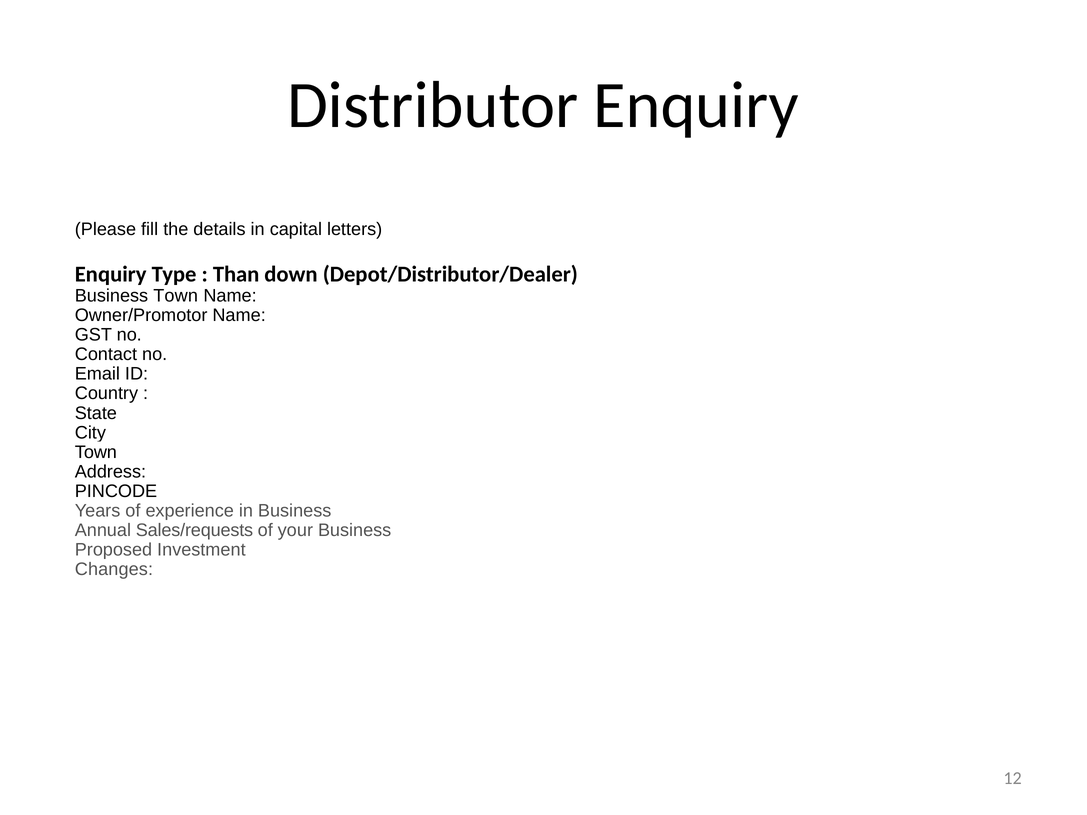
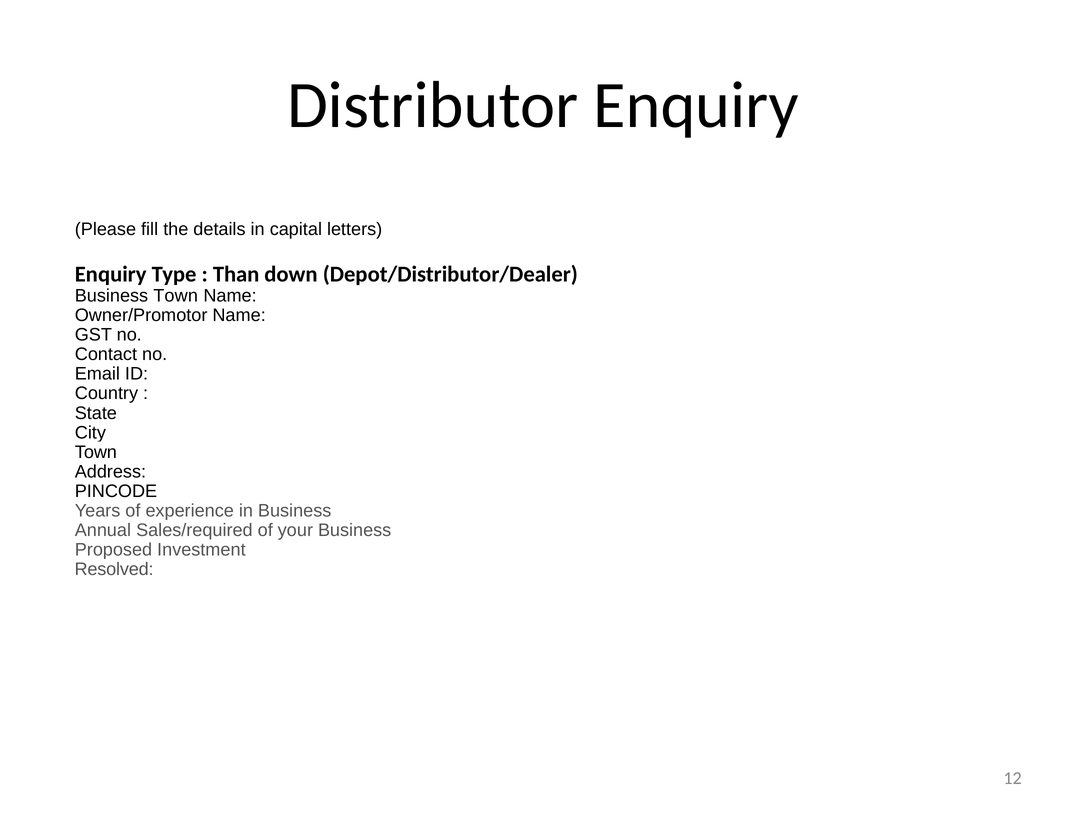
Sales/requests: Sales/requests -> Sales/required (194, 531)
Changes: Changes -> Resolved (114, 570)
